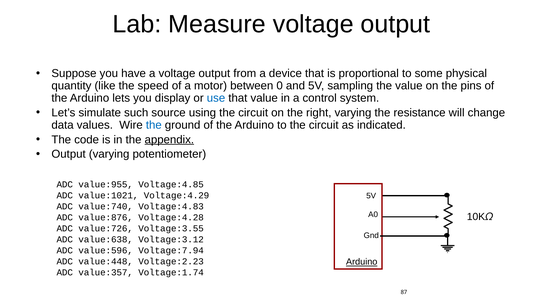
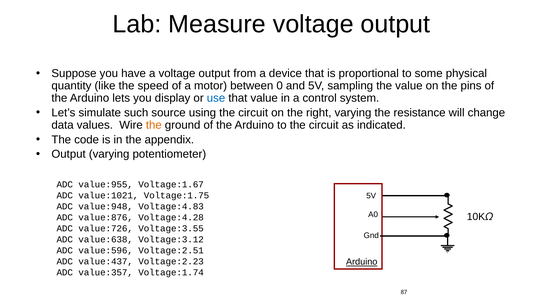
the colour: blue -> orange (154, 125)
appendix underline: present -> none (169, 139)
Voltage:4.85: Voltage:4.85 -> Voltage:1.67 (171, 184)
Voltage:4.29: Voltage:4.29 -> Voltage:1.75 (177, 195)
value:740: value:740 -> value:948 (106, 206)
Voltage:7.94: Voltage:7.94 -> Voltage:2.51 (171, 250)
value:448: value:448 -> value:437 (106, 261)
